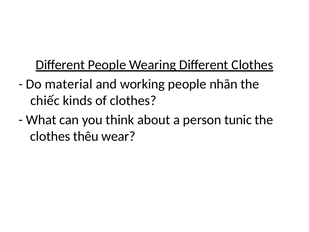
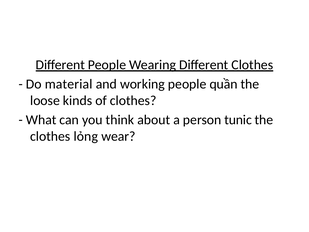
nhãn: nhãn -> quần (224, 84)
chiếc: chiếc -> loose (45, 101)
thêu: thêu -> lỏng (86, 136)
